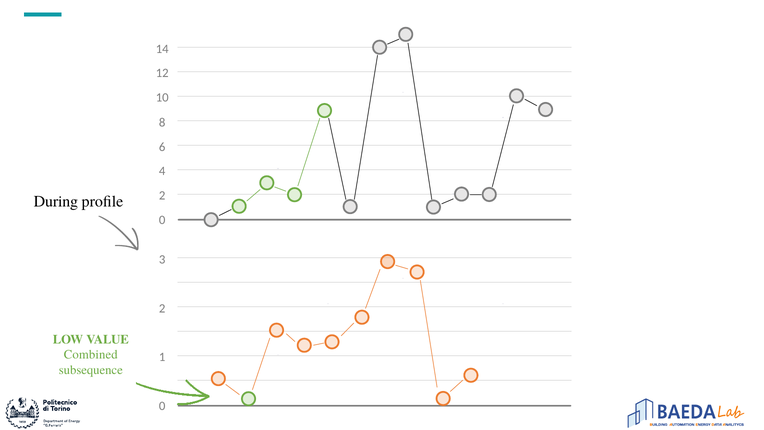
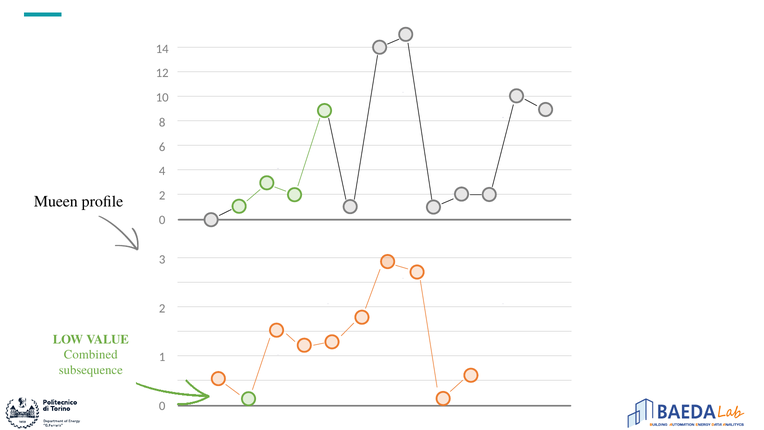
During: During -> Mueen (56, 201)
